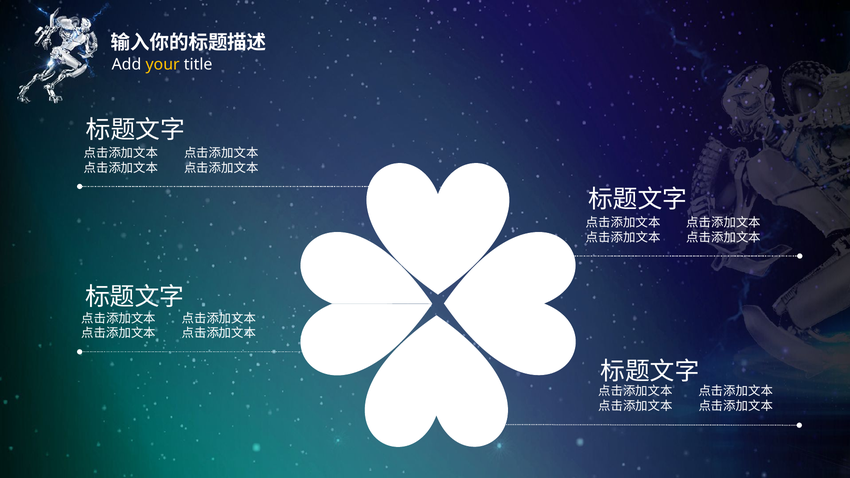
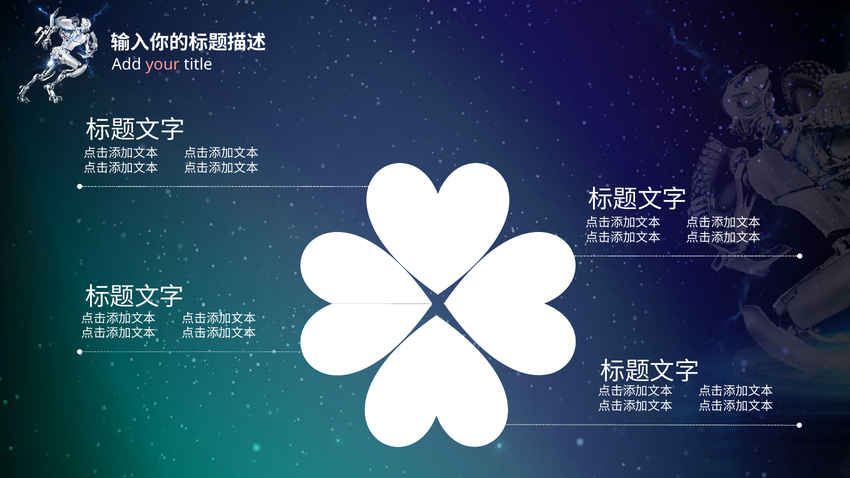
your colour: yellow -> pink (163, 65)
